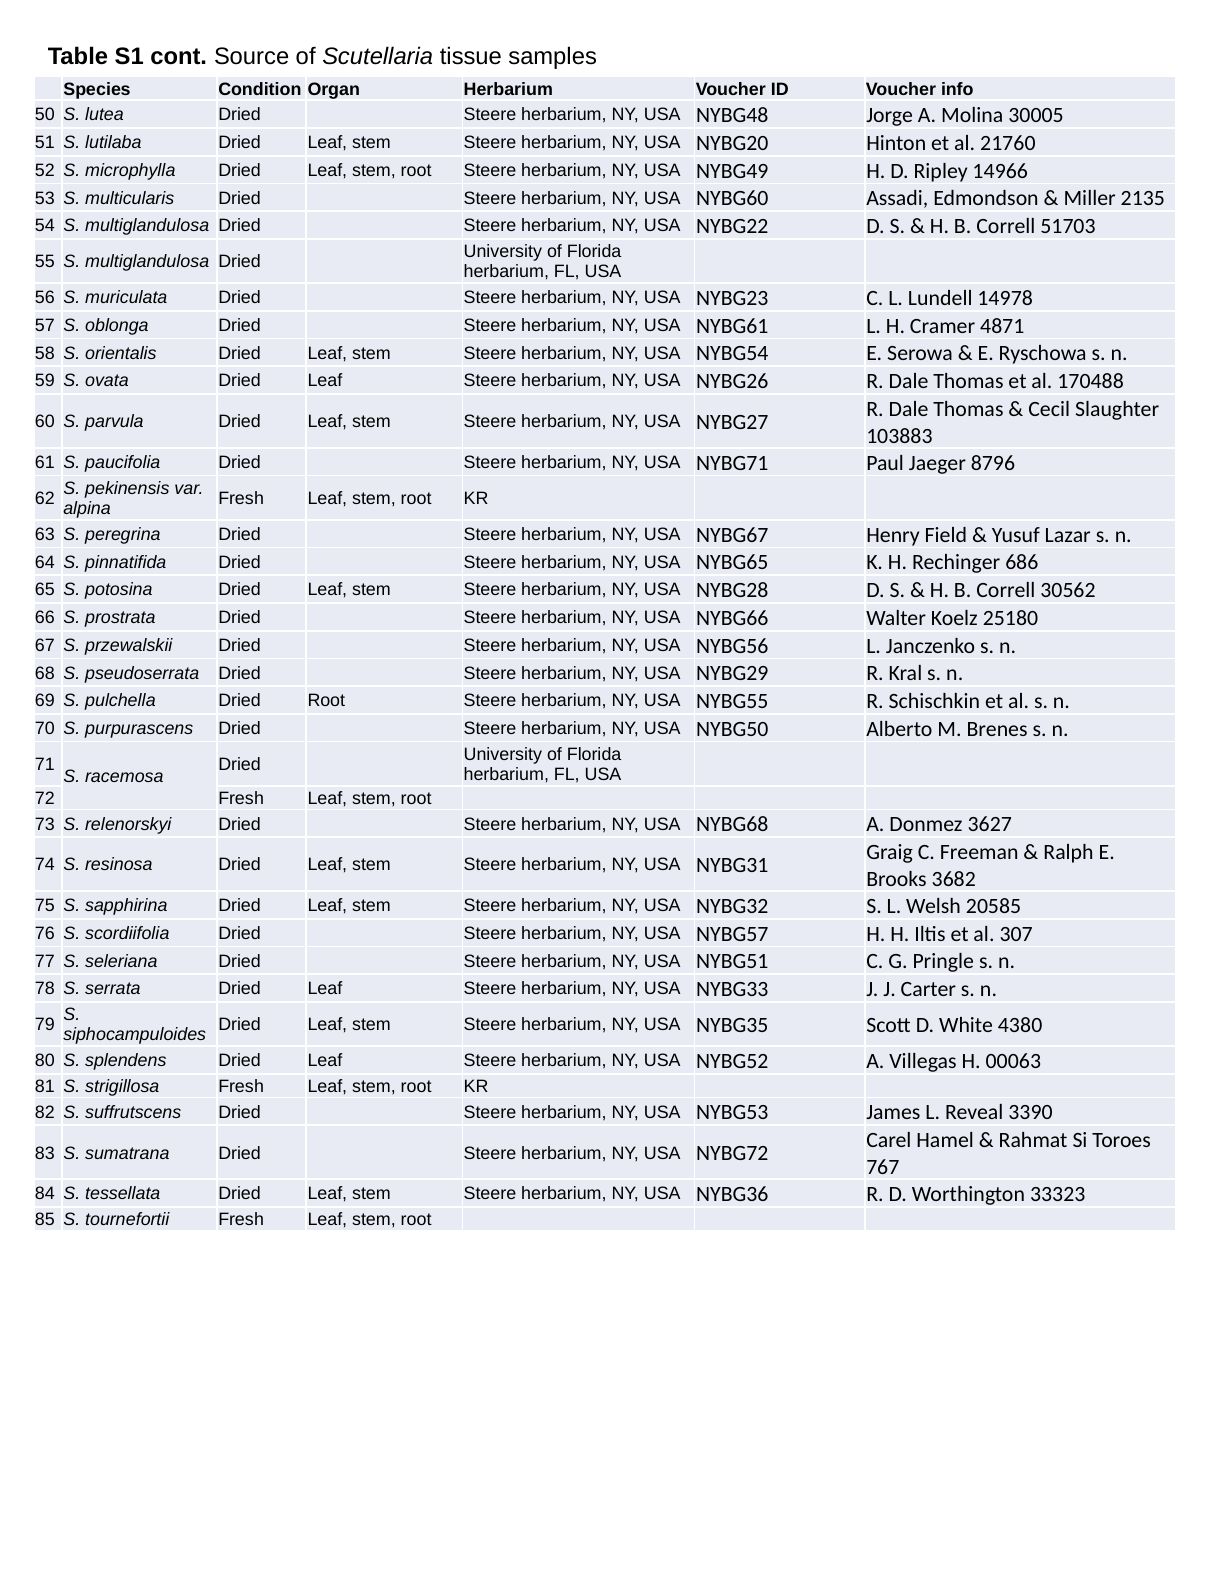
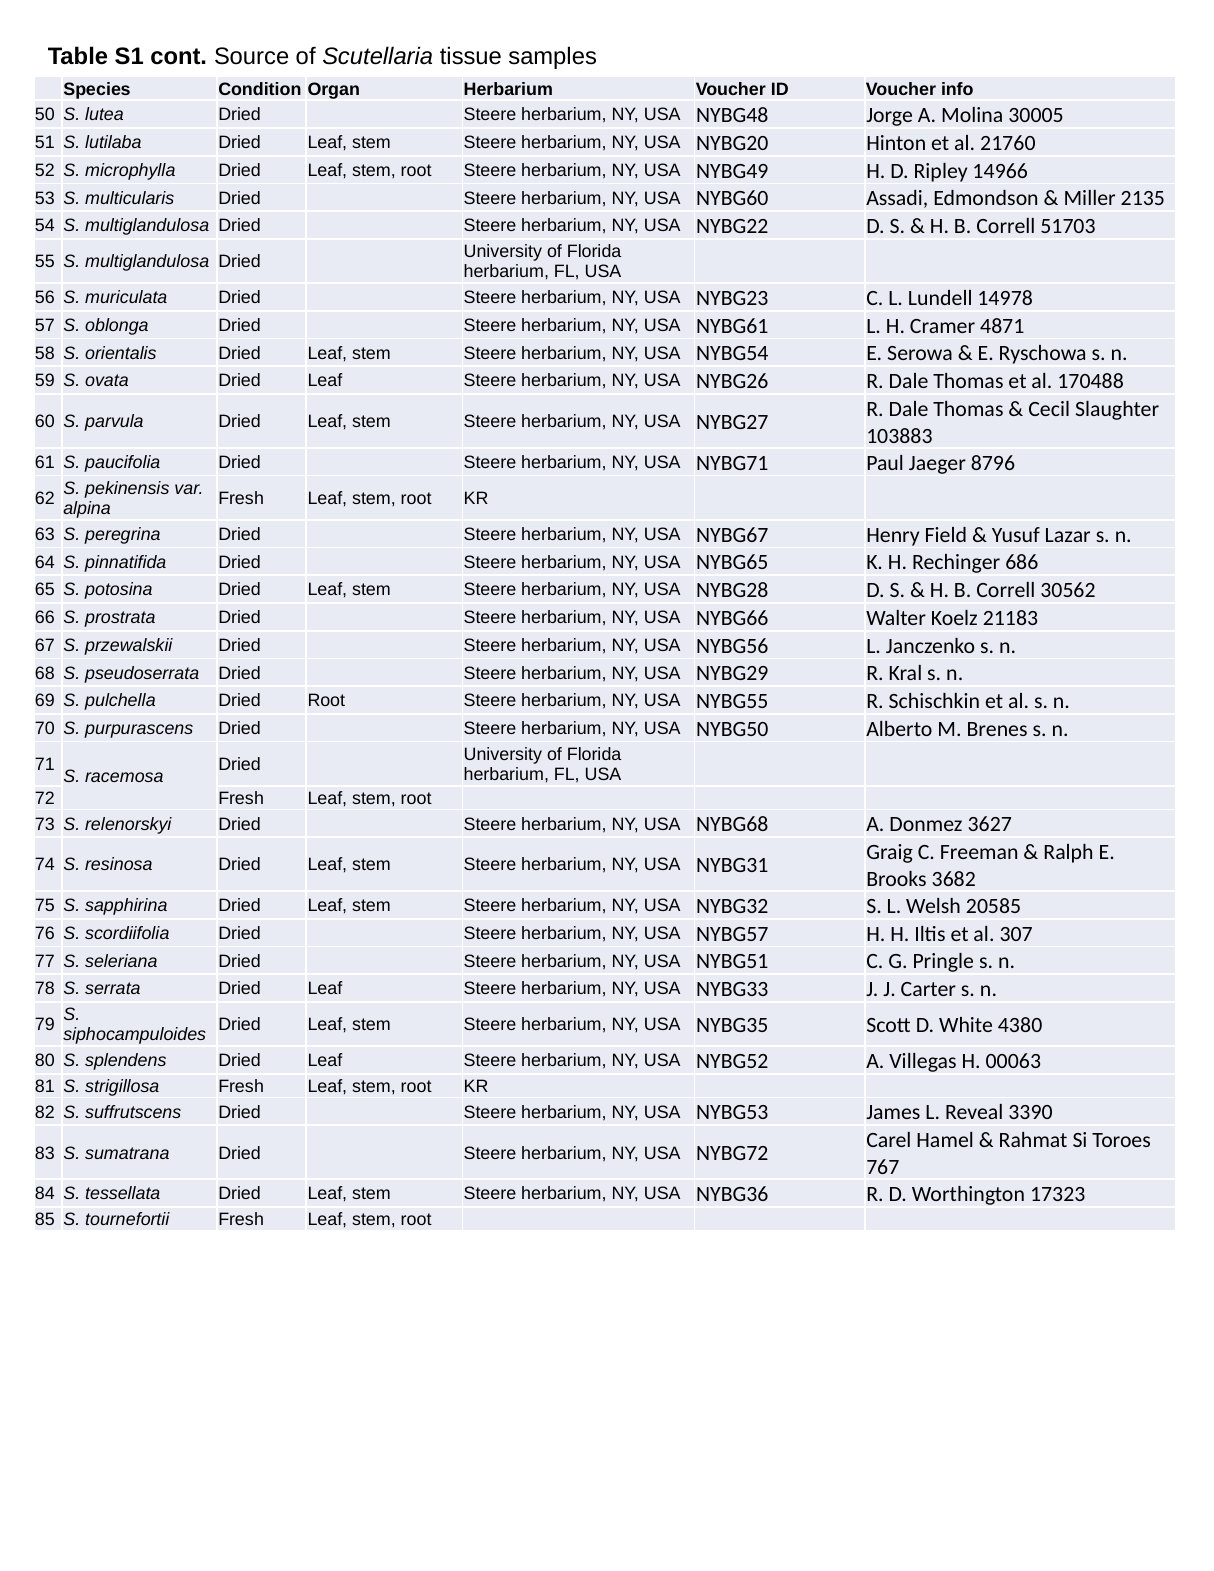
25180: 25180 -> 21183 (1010, 618)
33323: 33323 -> 17323 (1058, 1194)
